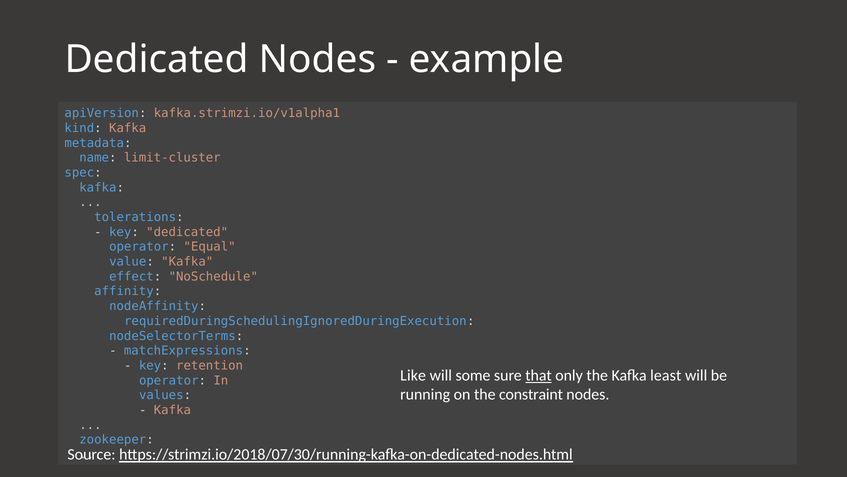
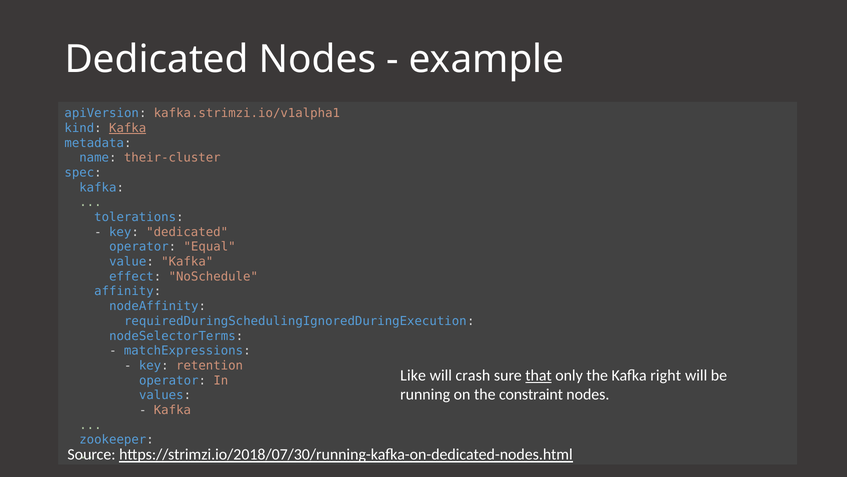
Kafka underline: none -> present (128, 128)
limit-cluster: limit-cluster -> their-cluster (172, 158)
some: some -> crash (473, 375)
least: least -> right (666, 375)
